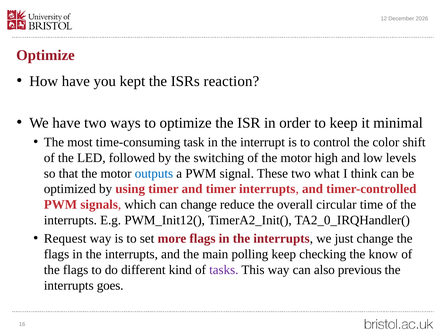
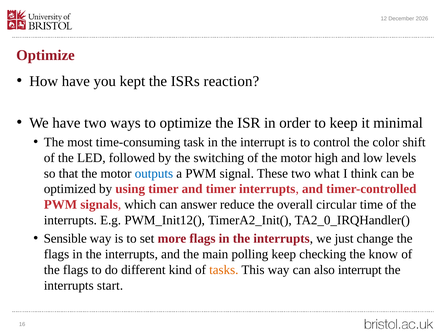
can change: change -> answer (199, 204)
Request: Request -> Sensible (65, 238)
tasks colour: purple -> orange (224, 269)
also previous: previous -> interrupt (360, 269)
goes: goes -> start (110, 285)
